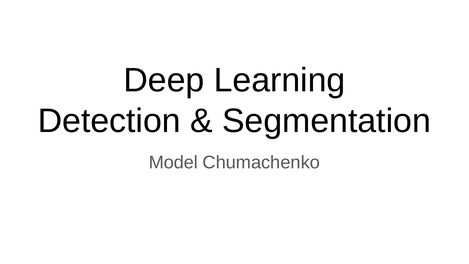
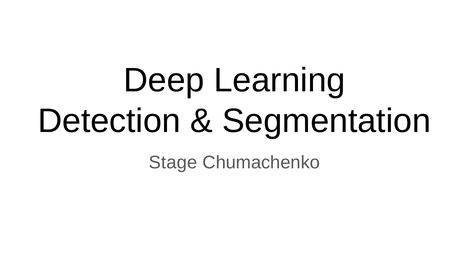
Model: Model -> Stage (173, 162)
